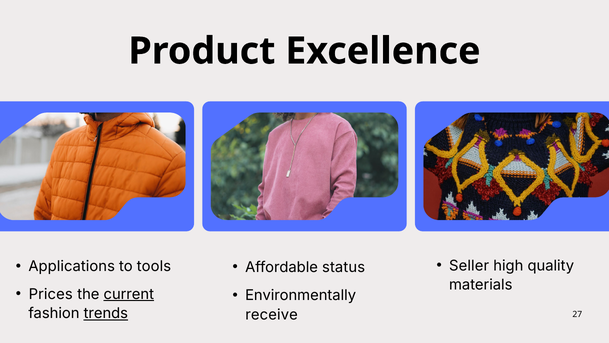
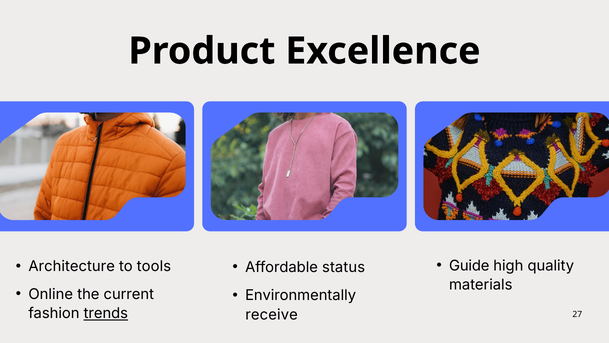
Applications: Applications -> Architecture (72, 266)
Seller: Seller -> Guide (469, 265)
Prices: Prices -> Online (51, 294)
current underline: present -> none (129, 294)
